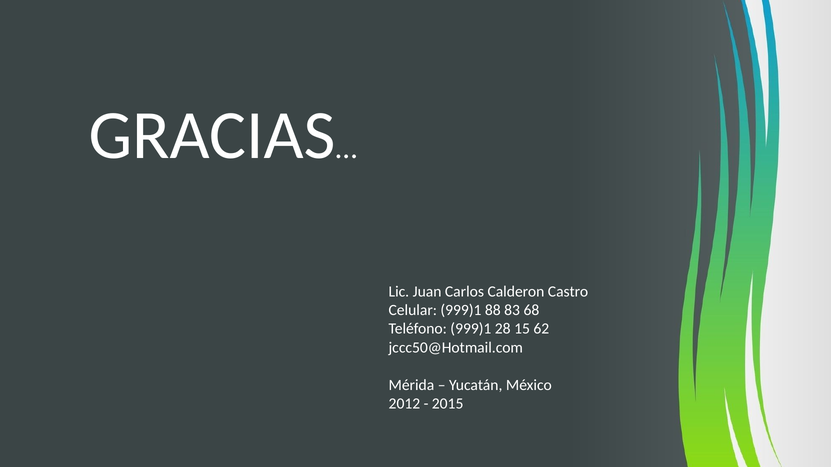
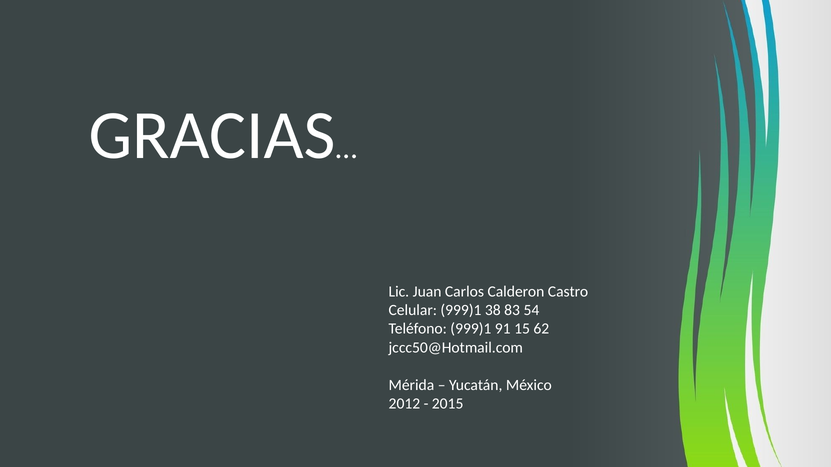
88: 88 -> 38 (493, 310)
68: 68 -> 54 (531, 310)
28: 28 -> 91 (503, 329)
